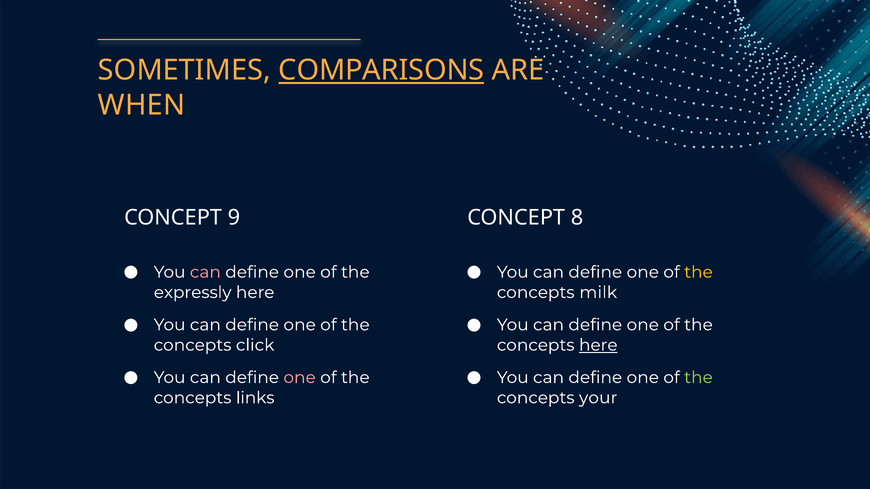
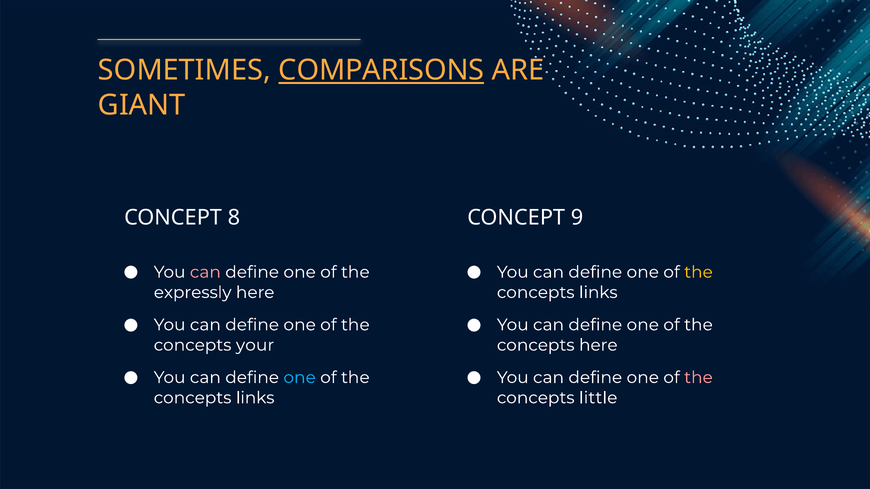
WHEN: WHEN -> GIANT (142, 105)
9: 9 -> 8 (234, 218)
8: 8 -> 9 (577, 218)
milk: milk -> links (598, 293)
click: click -> your (255, 345)
here underline: present -> none (598, 345)
one colour: pink -> light blue (300, 378)
the colour: light green -> pink (698, 378)
your: your -> little (598, 398)
